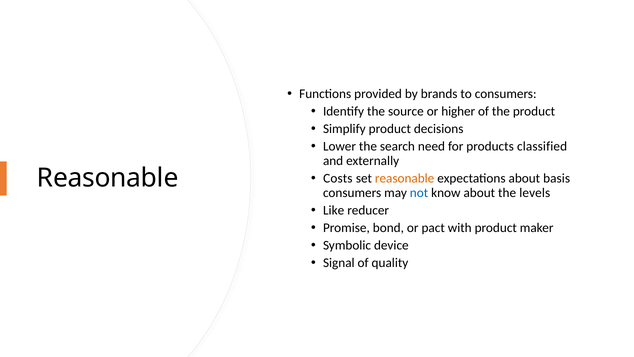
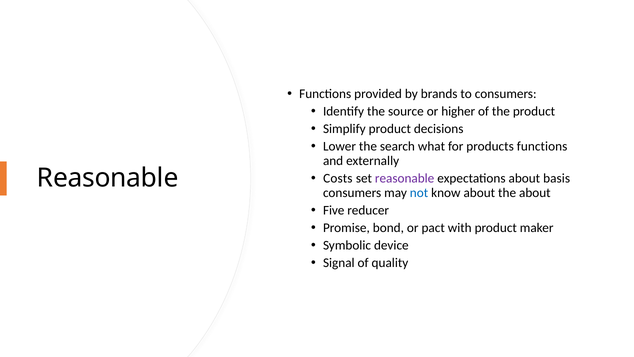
need: need -> what (432, 146)
products classified: classified -> functions (542, 146)
reasonable colour: orange -> purple (405, 178)
the levels: levels -> about (535, 193)
Like: Like -> Five (334, 210)
